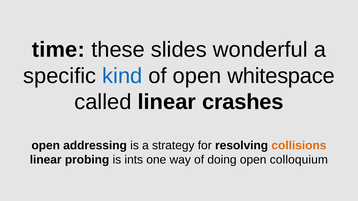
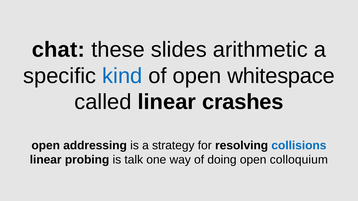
time: time -> chat (58, 50)
wonderful: wonderful -> arithmetic (260, 50)
collisions colour: orange -> blue (299, 146)
ints: ints -> talk (134, 160)
